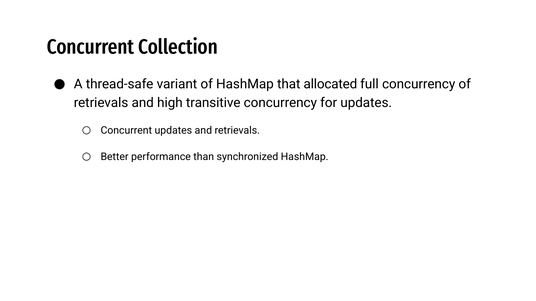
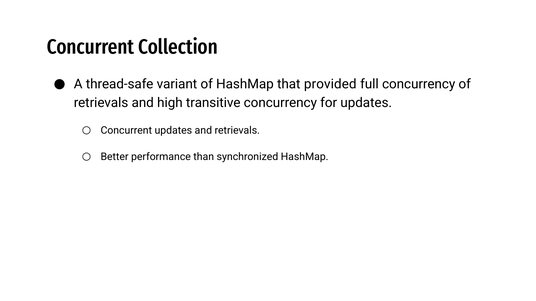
allocated: allocated -> provided (330, 84)
